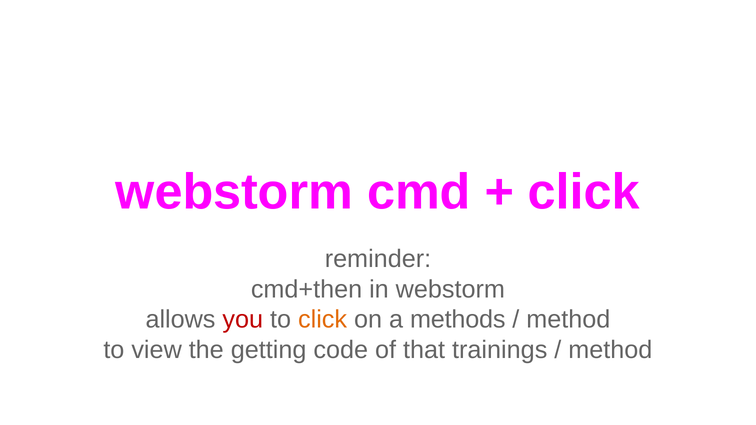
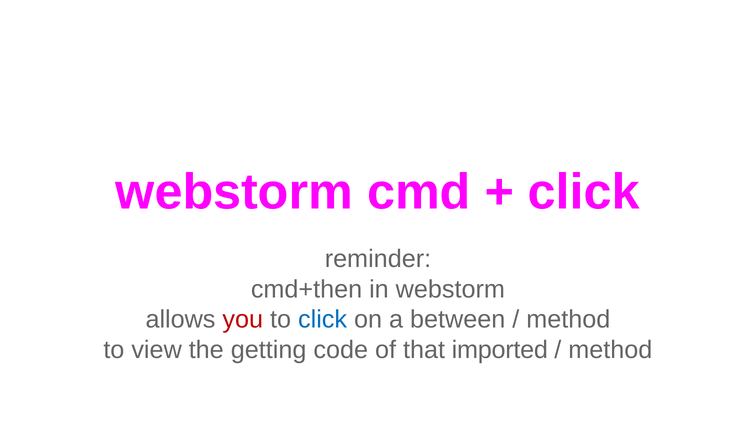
click colour: orange -> blue (323, 320)
methods: methods -> between (458, 320)
trainings: trainings -> imported (500, 350)
